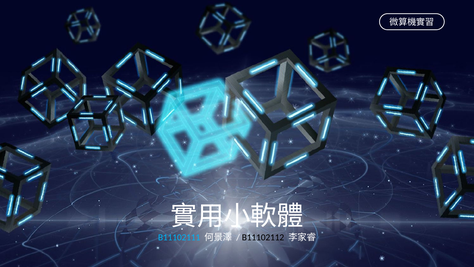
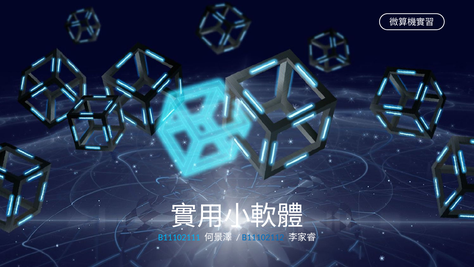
B11102112 colour: black -> blue (263, 237)
